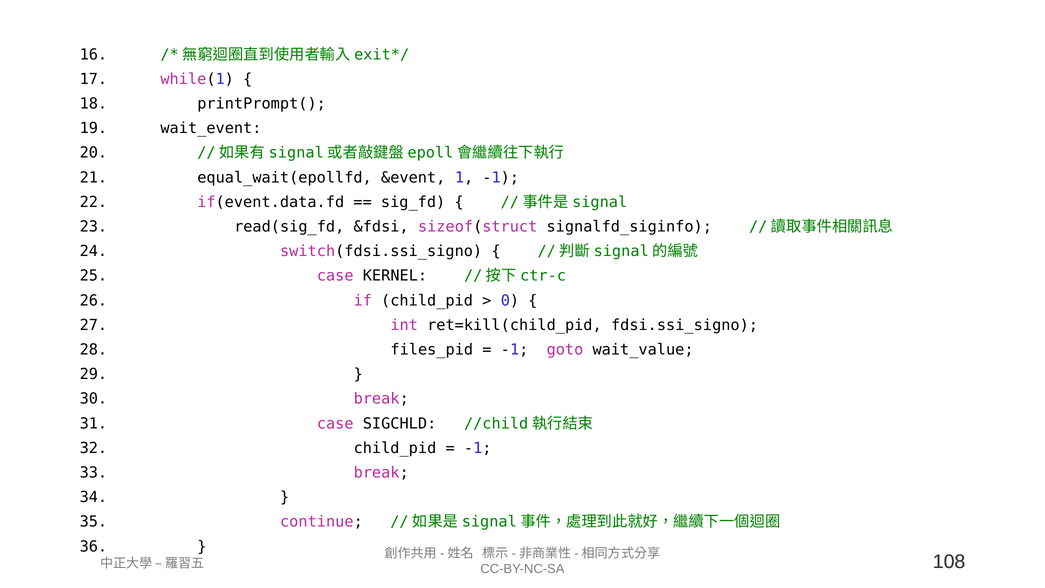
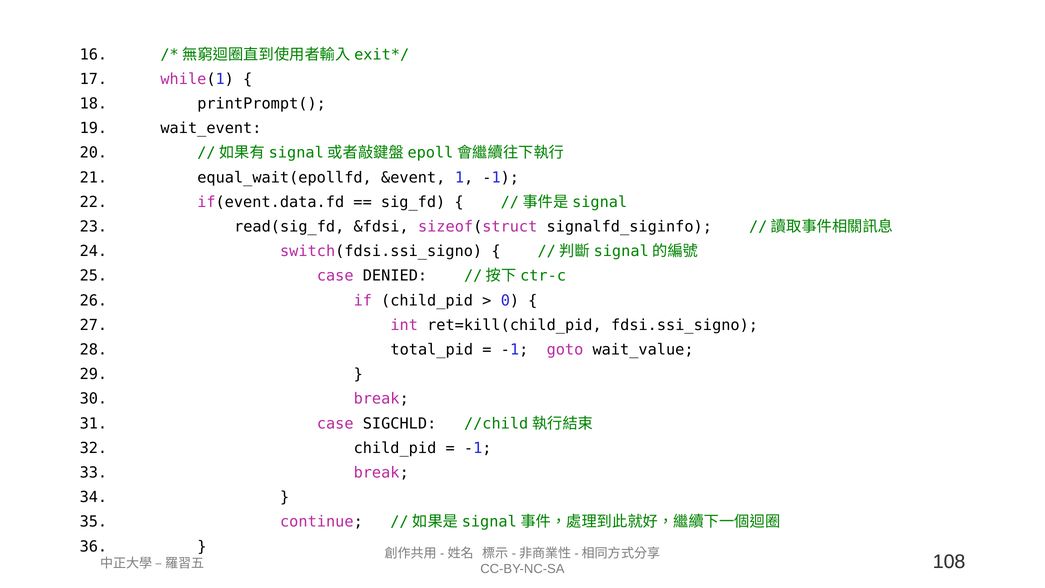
KERNEL: KERNEL -> DENIED (395, 276)
files_pid: files_pid -> total_pid (432, 350)
